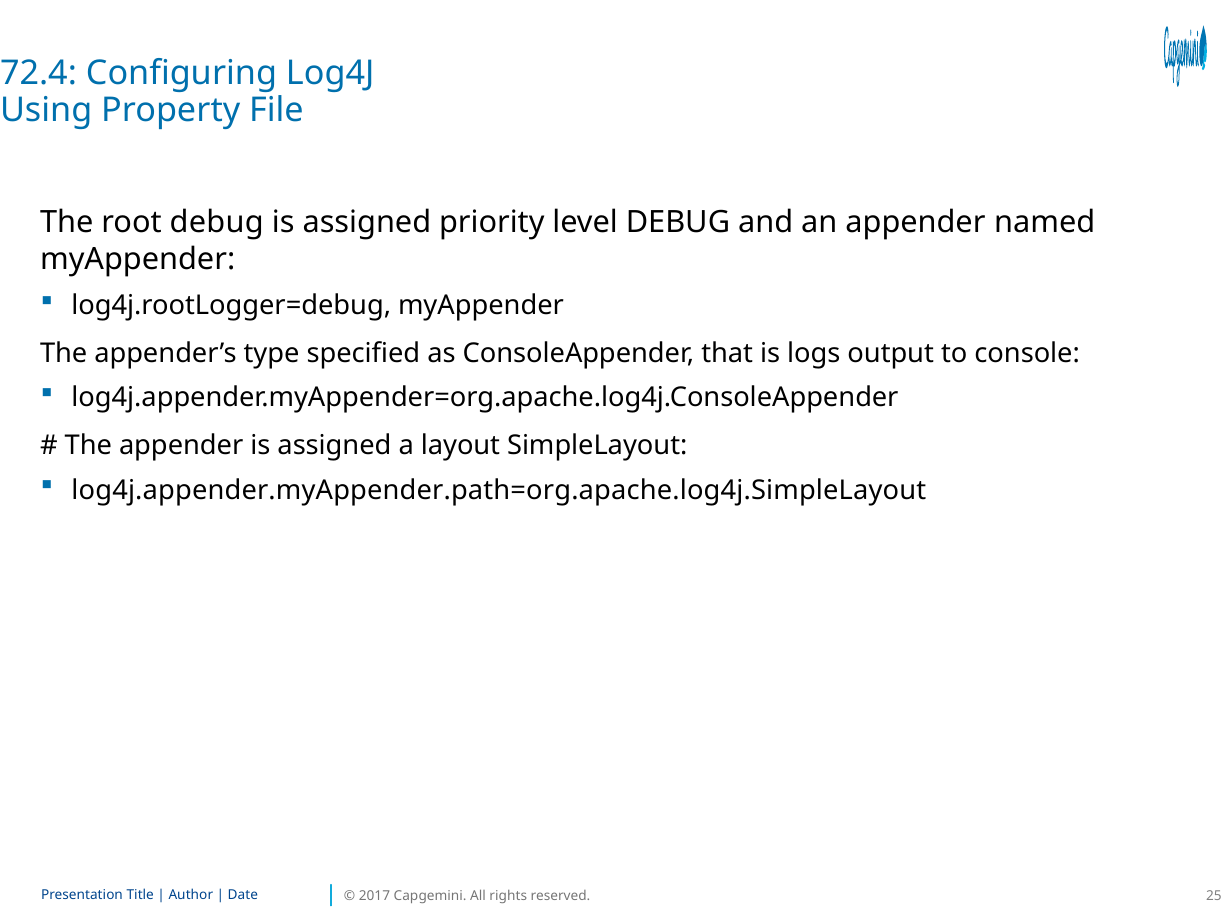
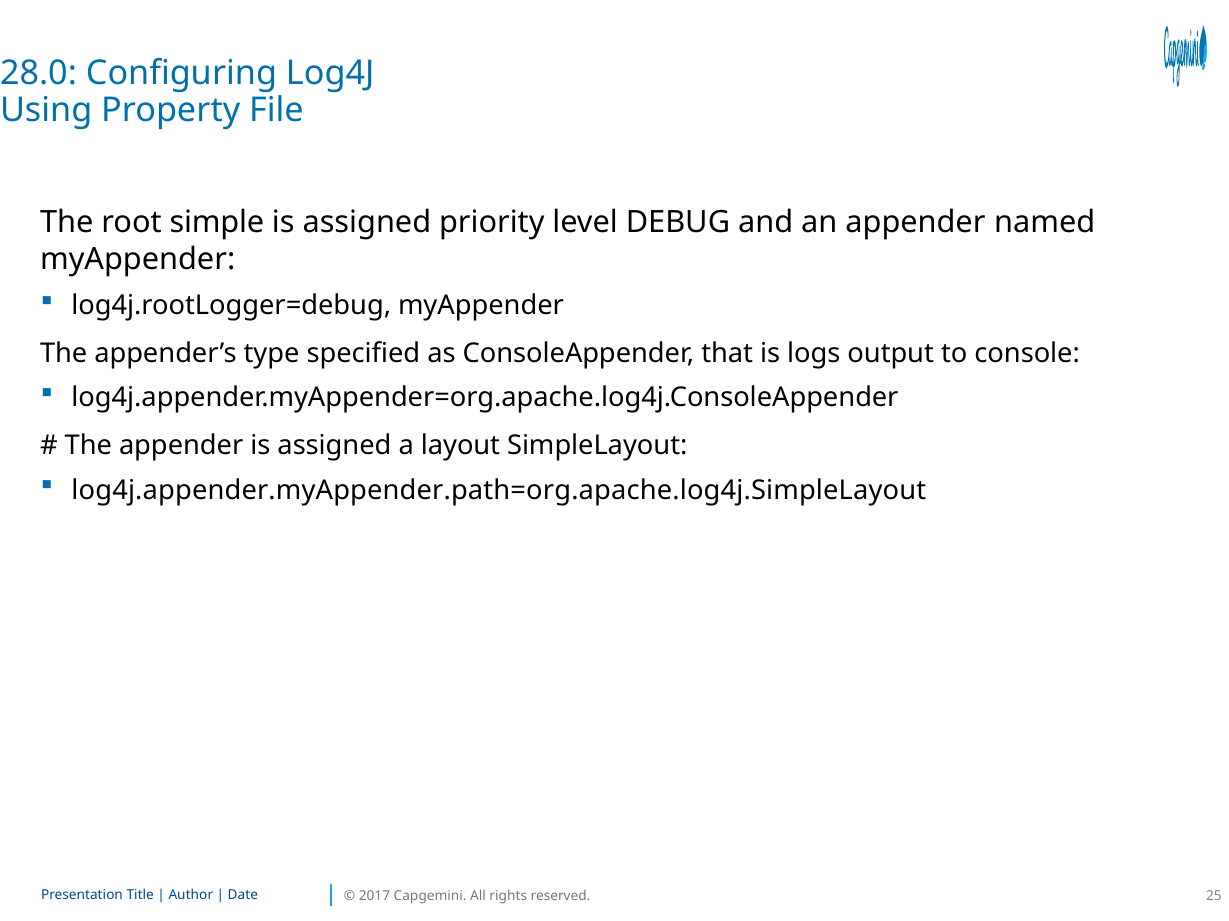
72.4: 72.4 -> 28.0 (38, 74)
root debug: debug -> simple (217, 222)
